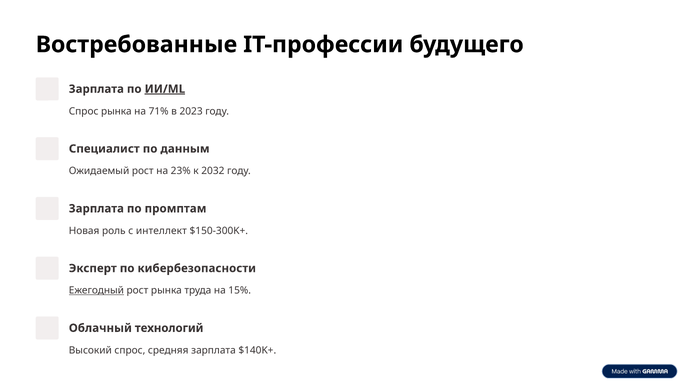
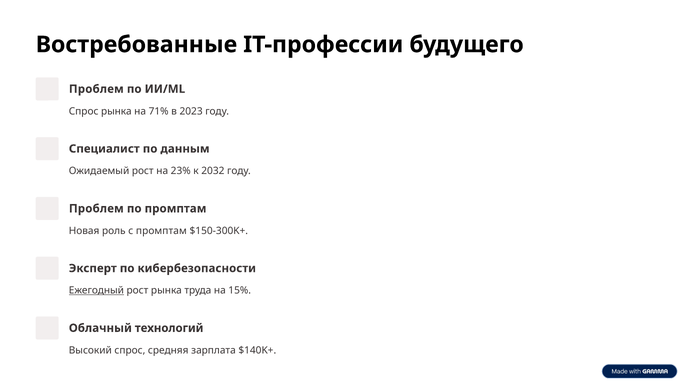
Зарплата: Зарплата -> Проблем (96, 89)
ИИ/ML underline: present -> none (165, 89)
Зарплата: Зарплата -> Проблем (96, 209)
с интеллект: интеллект -> промптам (161, 231)
